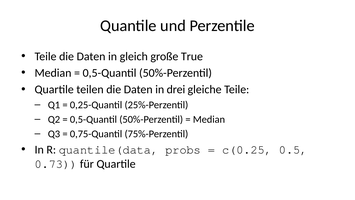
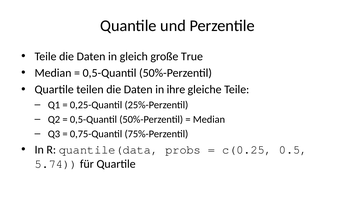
drei: drei -> ihre (176, 89)
0.73: 0.73 -> 5.74 (56, 164)
